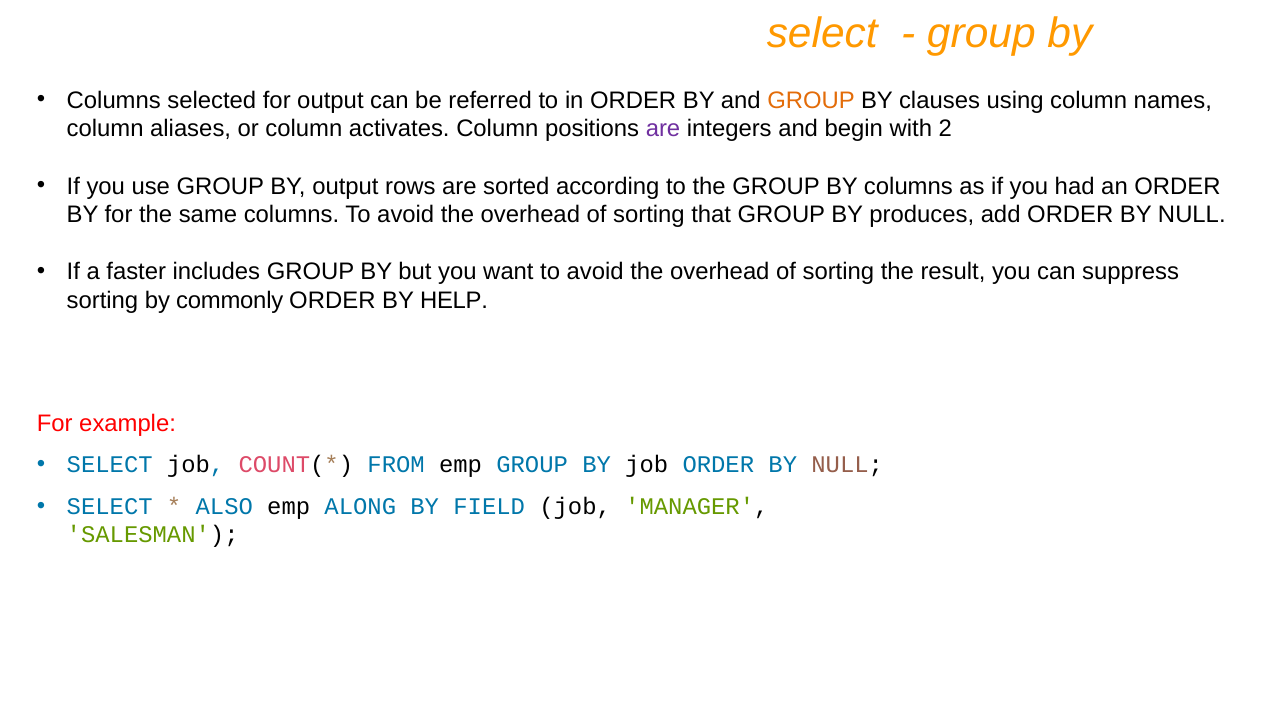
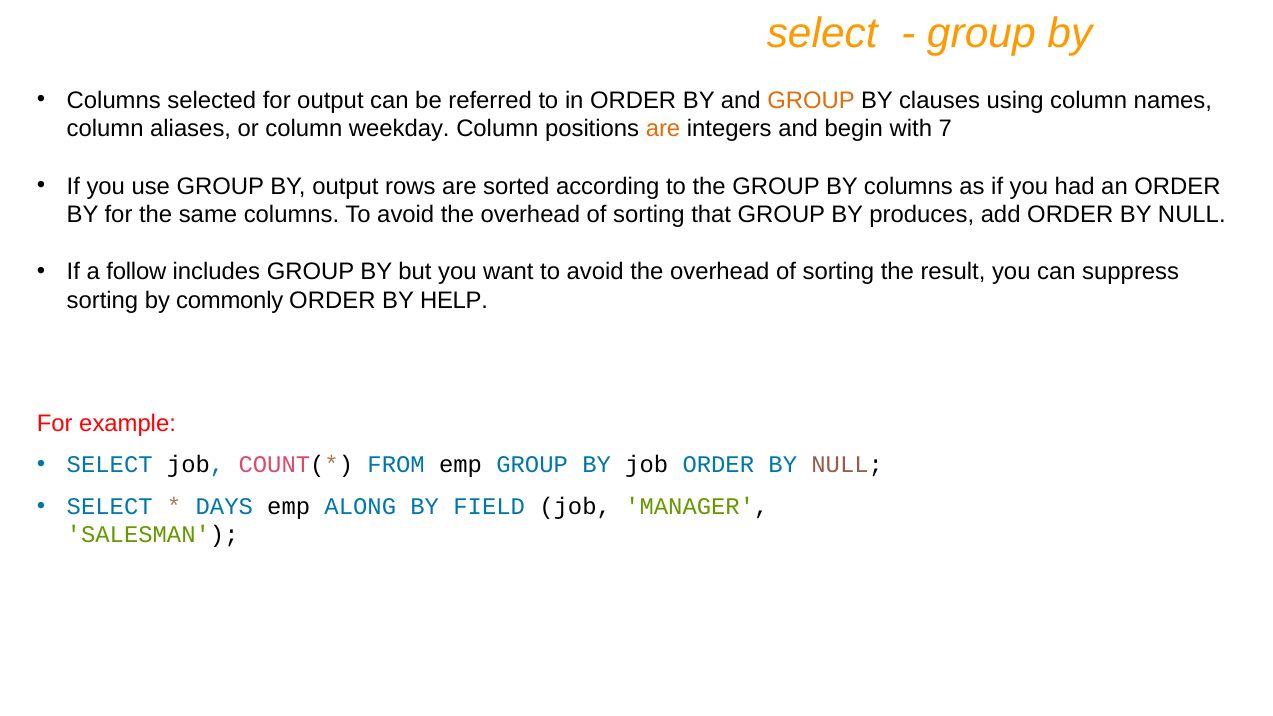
activates: activates -> weekday (399, 129)
are colour: purple -> orange (663, 129)
2: 2 -> 7 (945, 129)
faster: faster -> follow (136, 272)
ALSO: ALSO -> DAYS (224, 506)
